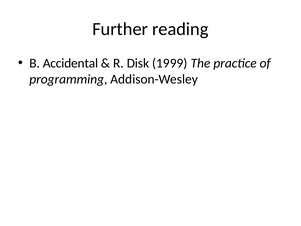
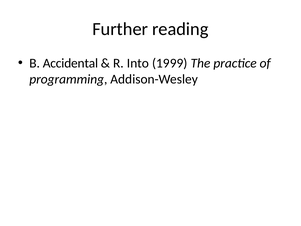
Disk: Disk -> Into (138, 63)
